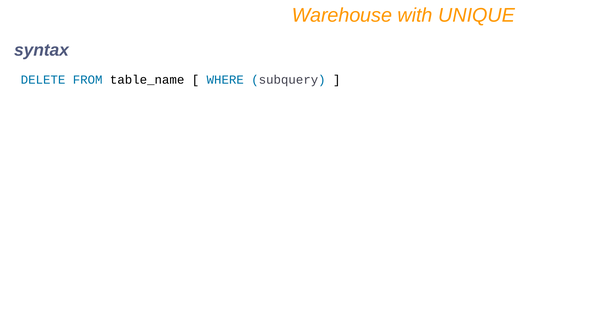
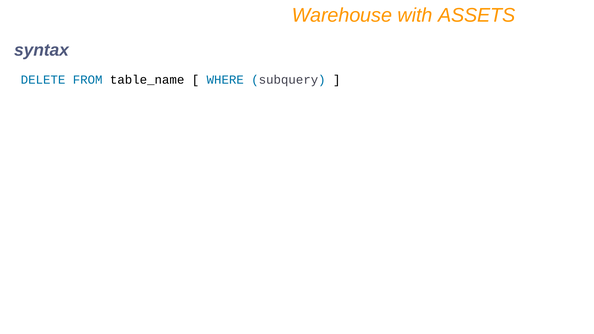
UNIQUE: UNIQUE -> ASSETS (477, 15)
